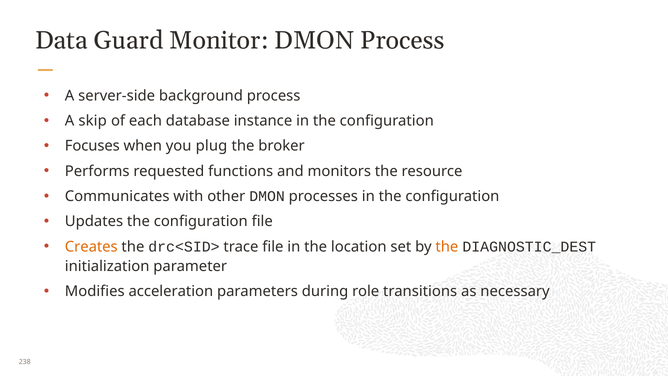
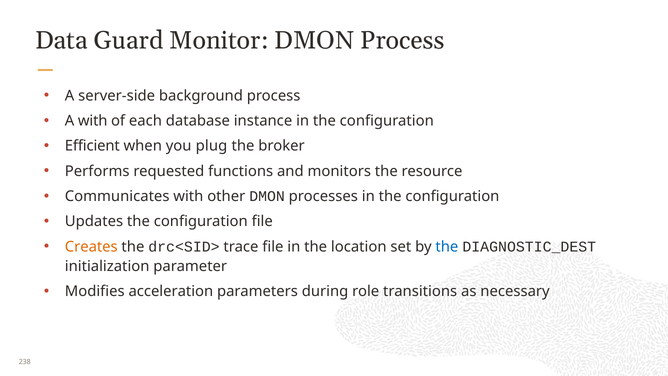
A skip: skip -> with (93, 121)
Focuses: Focuses -> Efficient (92, 146)
the colour: orange -> blue (447, 247)
